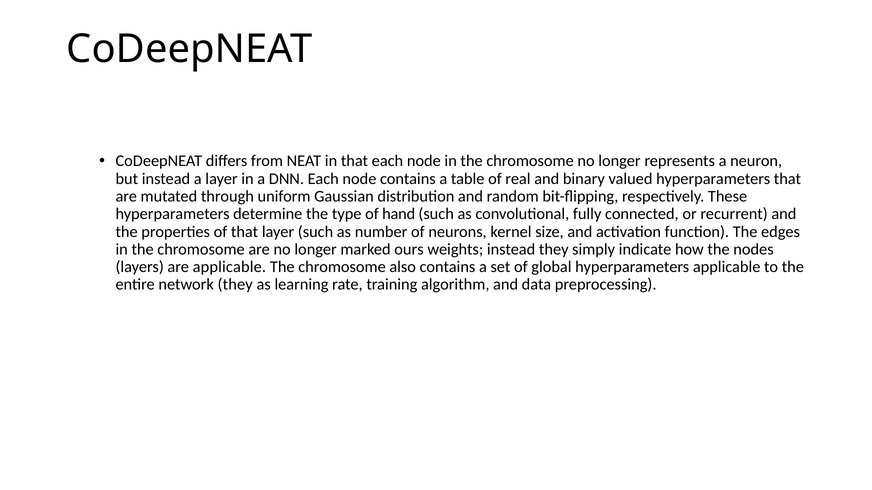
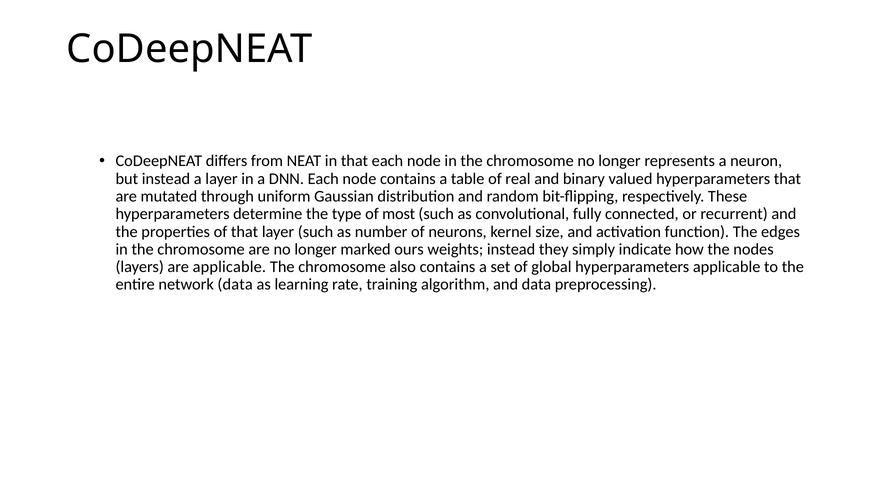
hand: hand -> most (399, 214)
network they: they -> data (235, 285)
